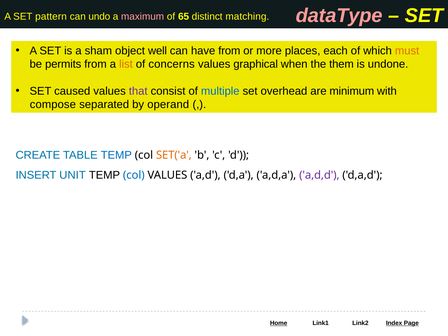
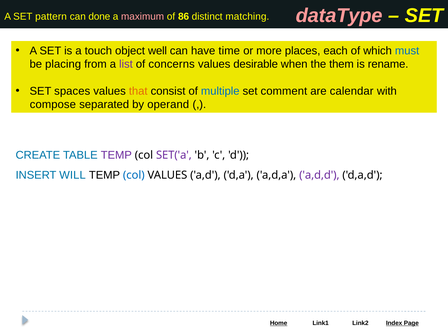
undo: undo -> done (99, 17)
65: 65 -> 86 (184, 17)
sham: sham -> touch (98, 51)
have from: from -> time (229, 51)
must colour: orange -> blue (407, 51)
permits: permits -> placing (63, 64)
list colour: orange -> purple (126, 64)
graphical: graphical -> desirable (256, 64)
undone: undone -> rename (388, 64)
caused: caused -> spaces (72, 91)
that colour: purple -> orange (138, 91)
overhead: overhead -> comment (284, 91)
minimum: minimum -> calendar (352, 91)
TEMP colour: blue -> purple (116, 155)
SET('a colour: orange -> purple (174, 155)
UNIT: UNIT -> WILL (73, 175)
